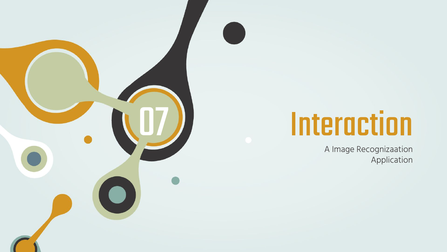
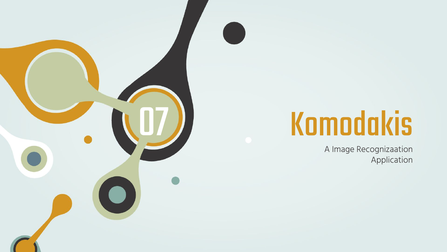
Interaction: Interaction -> Komodakis (351, 123)
